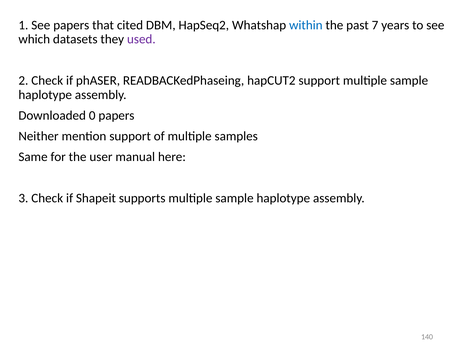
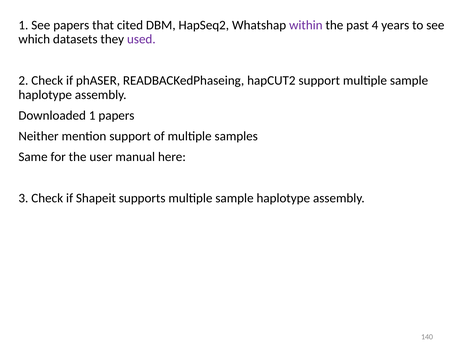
within colour: blue -> purple (306, 25)
7: 7 -> 4 (375, 25)
Downloaded 0: 0 -> 1 (92, 115)
